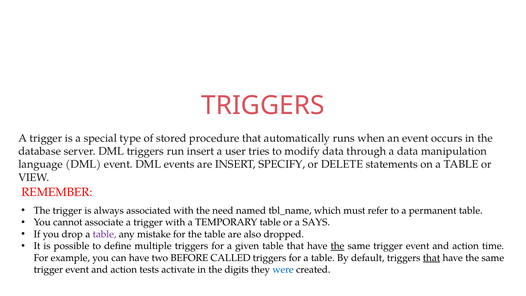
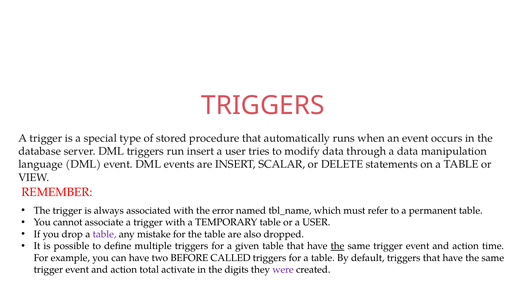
SPECIFY: SPECIFY -> SCALAR (282, 164)
need: need -> error (223, 210)
or a SAYS: SAYS -> USER (316, 222)
that underline: present -> none (431, 258)
tests: tests -> total (149, 270)
were colour: blue -> purple (283, 270)
